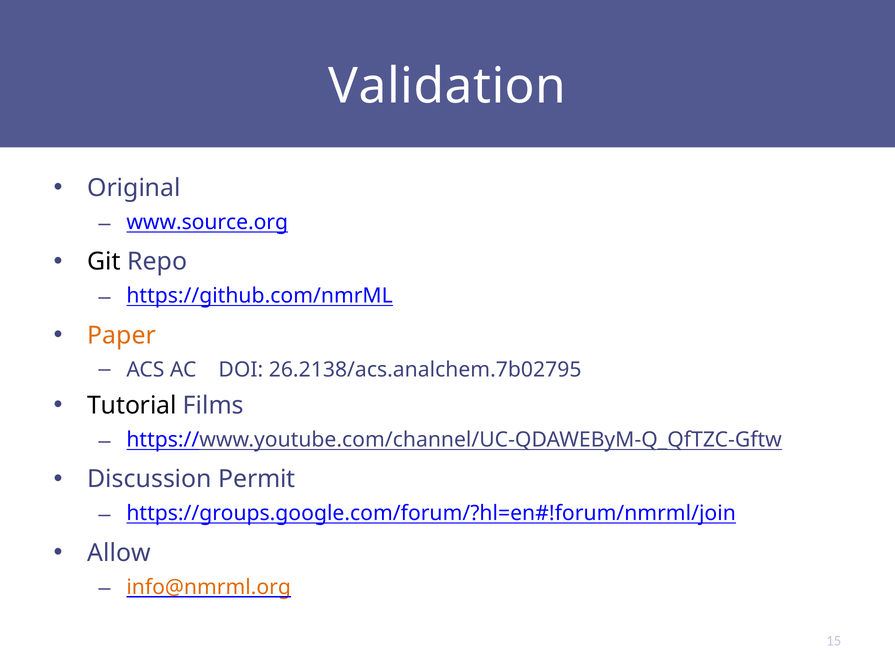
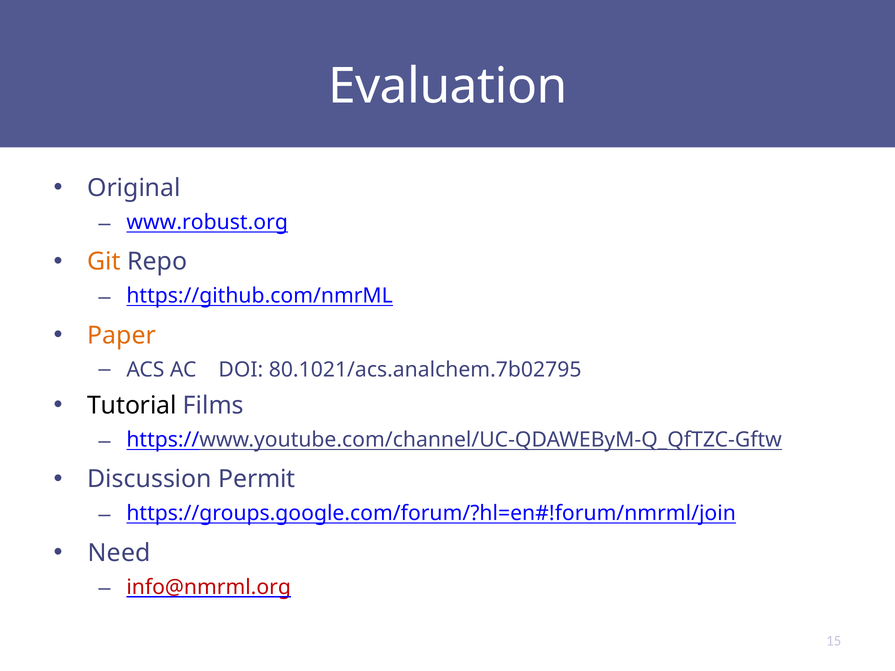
Validation: Validation -> Evaluation (448, 86)
www.source.org: www.source.org -> www.robust.org (207, 222)
Git colour: black -> orange (104, 262)
26.2138/acs.analchem.7b02795: 26.2138/acs.analchem.7b02795 -> 80.1021/acs.analchem.7b02795 (425, 370)
Allow: Allow -> Need (119, 553)
info@nmrml.org colour: orange -> red (209, 587)
